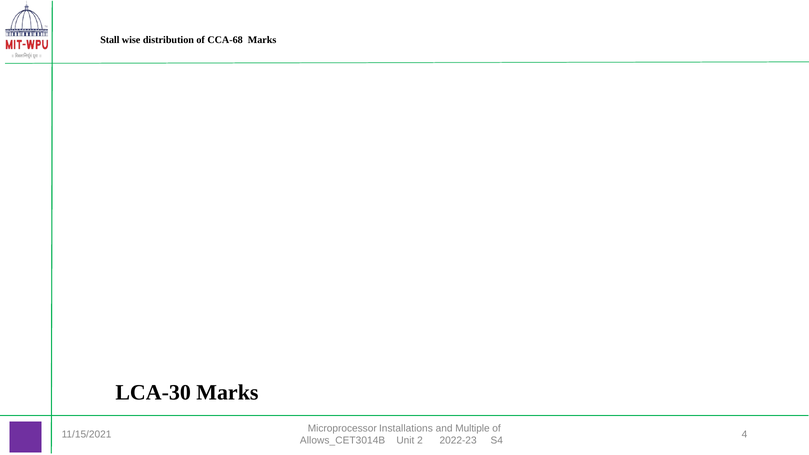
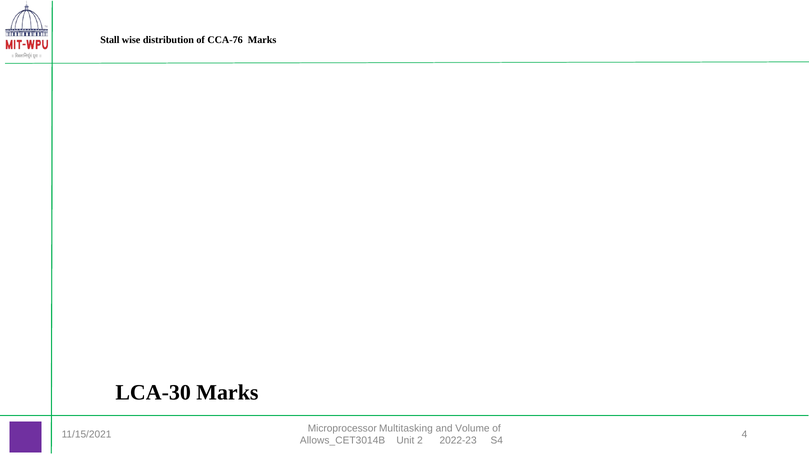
CCA-68: CCA-68 -> CCA-76 (225, 40)
Installations: Installations -> Multitasking (406, 429)
Multiple: Multiple -> Volume (472, 429)
